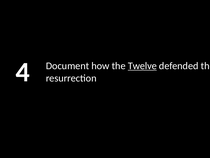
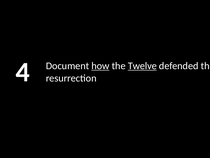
how underline: none -> present (100, 66)
